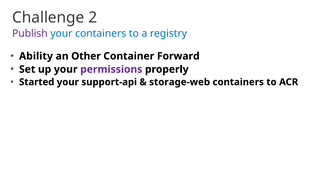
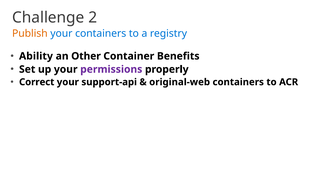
Publish colour: purple -> orange (30, 33)
Forward: Forward -> Benefits (178, 56)
Started: Started -> Correct (37, 82)
storage-web: storage-web -> original-web (180, 82)
